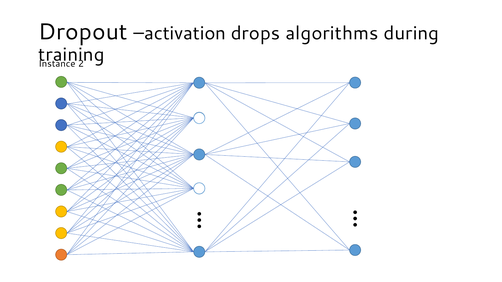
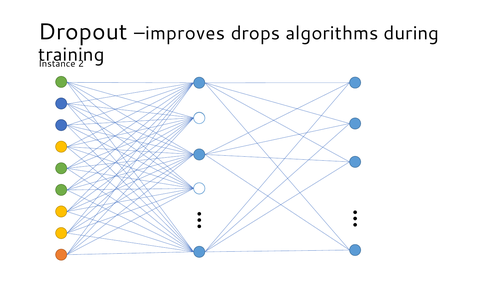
activation: activation -> improves (180, 33)
